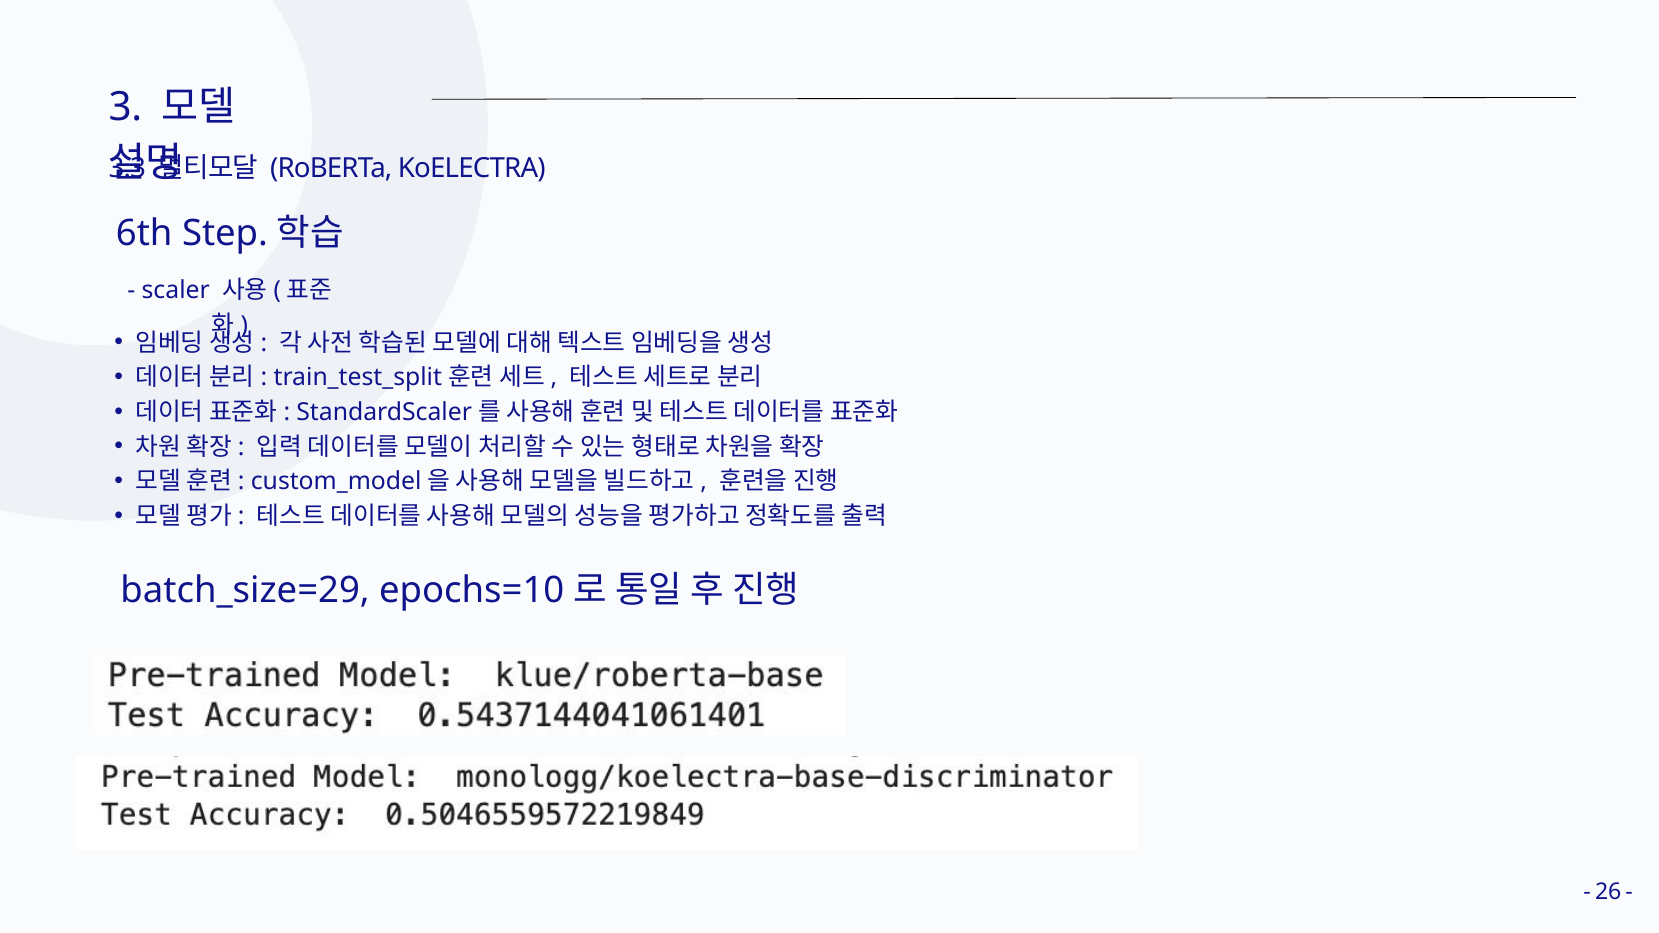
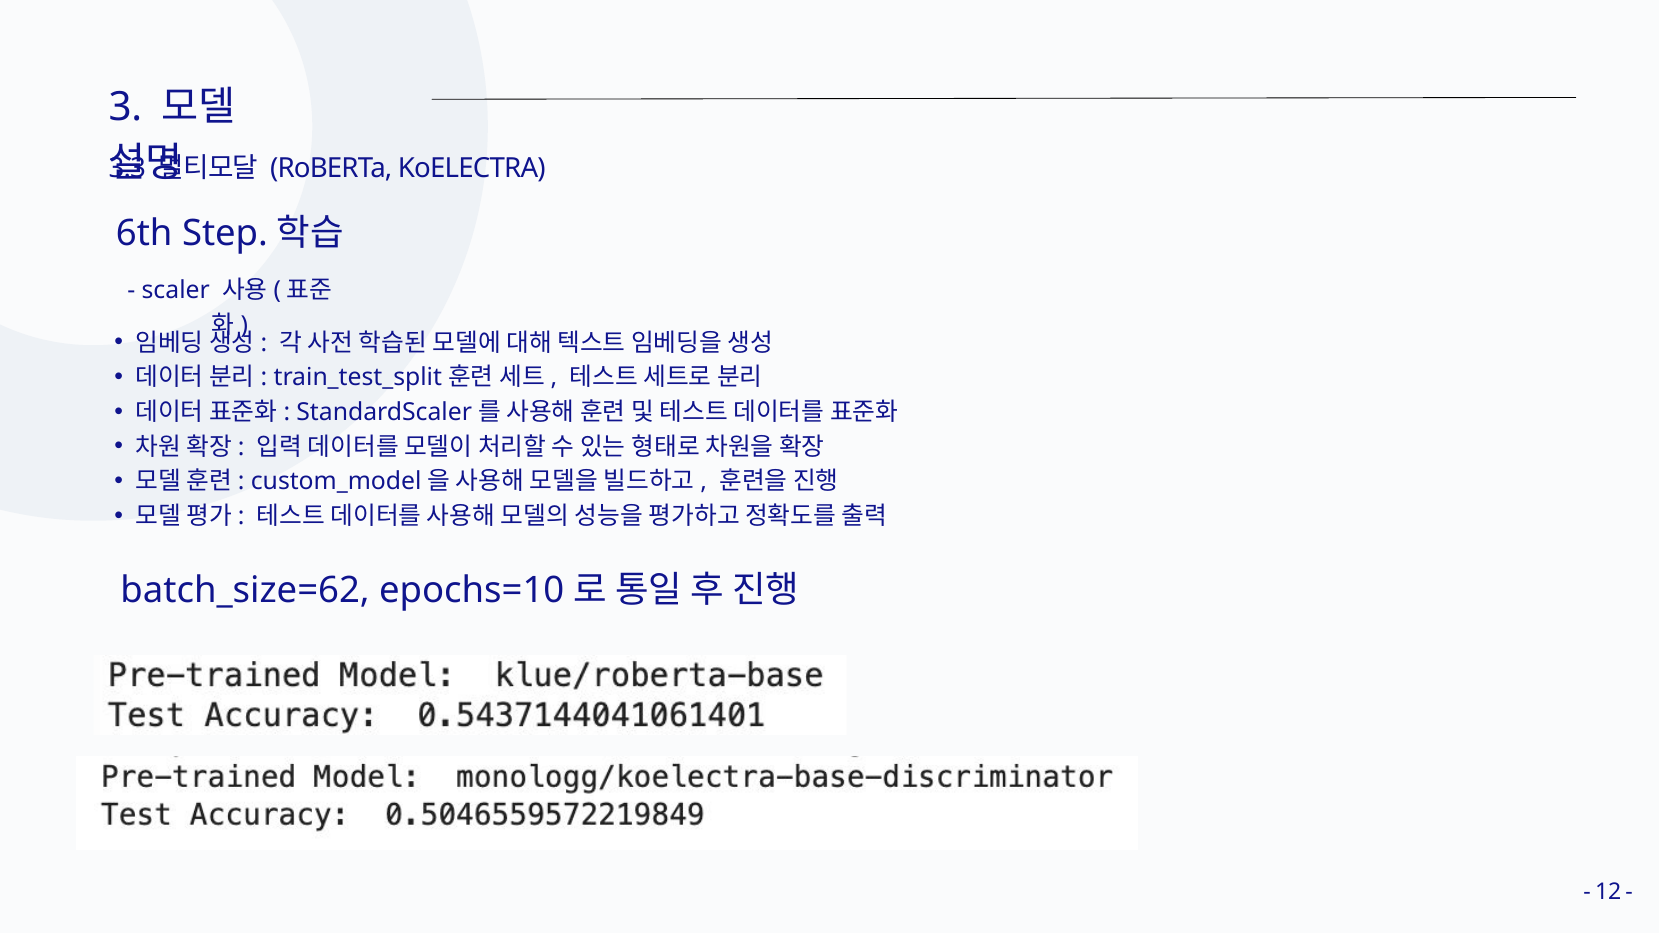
batch_size=29: batch_size=29 -> batch_size=62 (245, 590)
26: 26 -> 12 (1608, 892)
